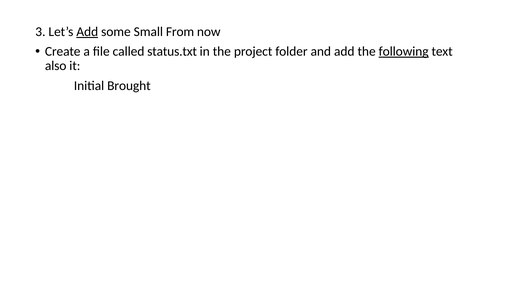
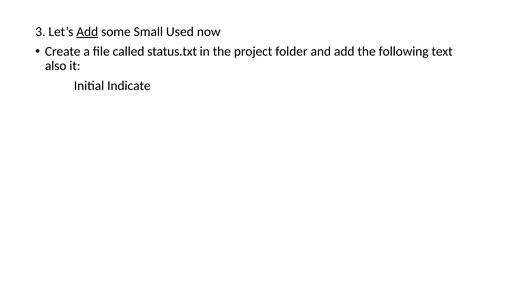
From: From -> Used (180, 32)
following underline: present -> none (404, 51)
Brought: Brought -> Indicate (129, 86)
